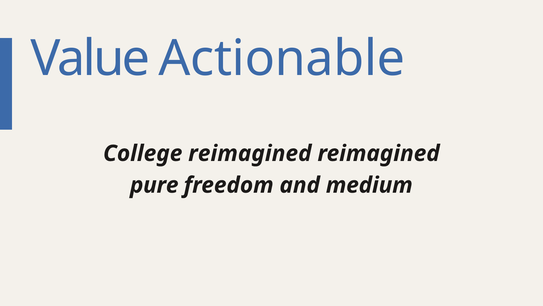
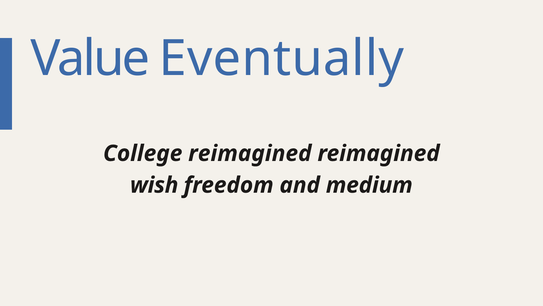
Actionable: Actionable -> Eventually (281, 58)
pure: pure -> wish (154, 185)
